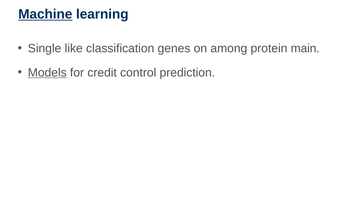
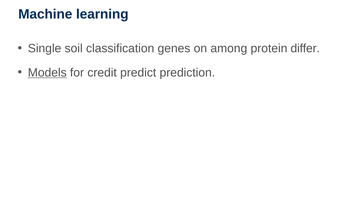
Machine underline: present -> none (45, 14)
like: like -> soil (74, 49)
main: main -> differ (305, 49)
control: control -> predict (138, 73)
